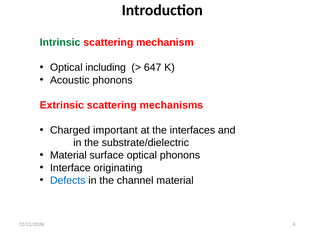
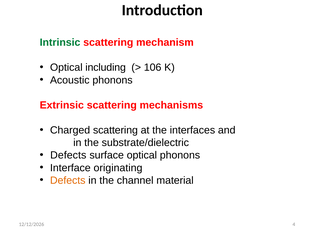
647: 647 -> 106 (153, 68)
Charged important: important -> scattering (115, 130)
Material: Material -> Defects (68, 156)
Defects colour: blue -> orange (68, 181)
